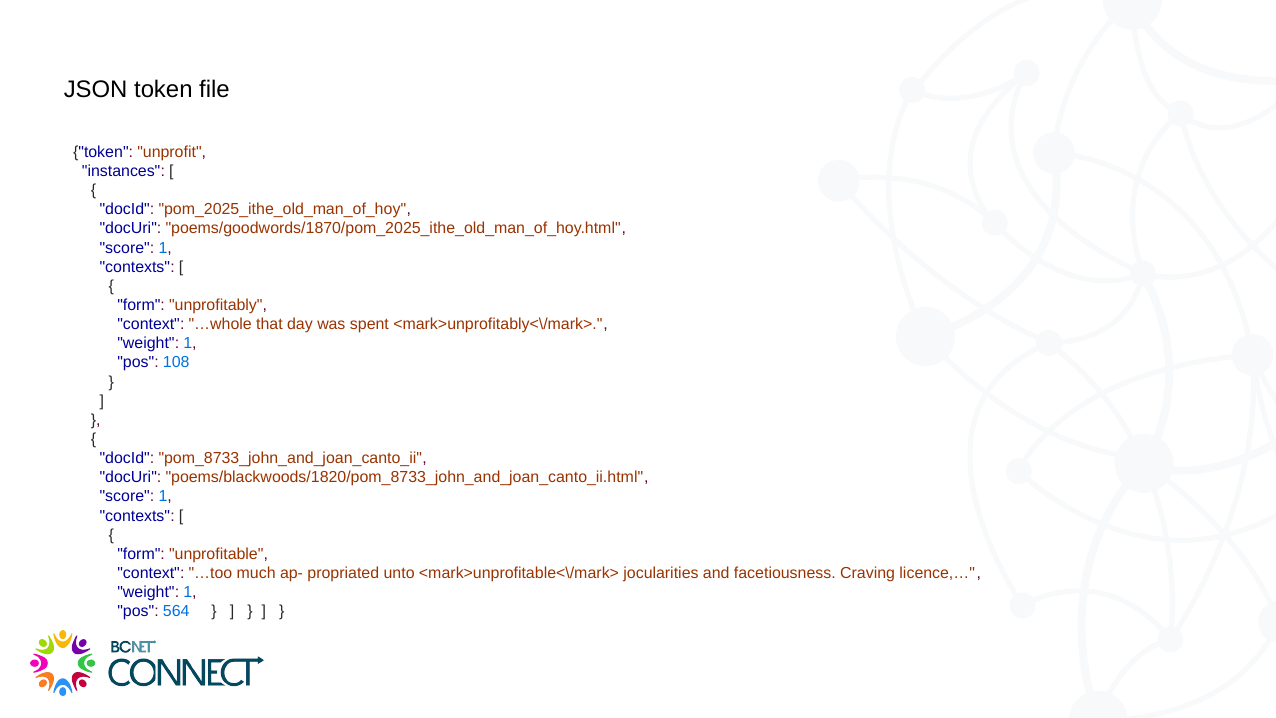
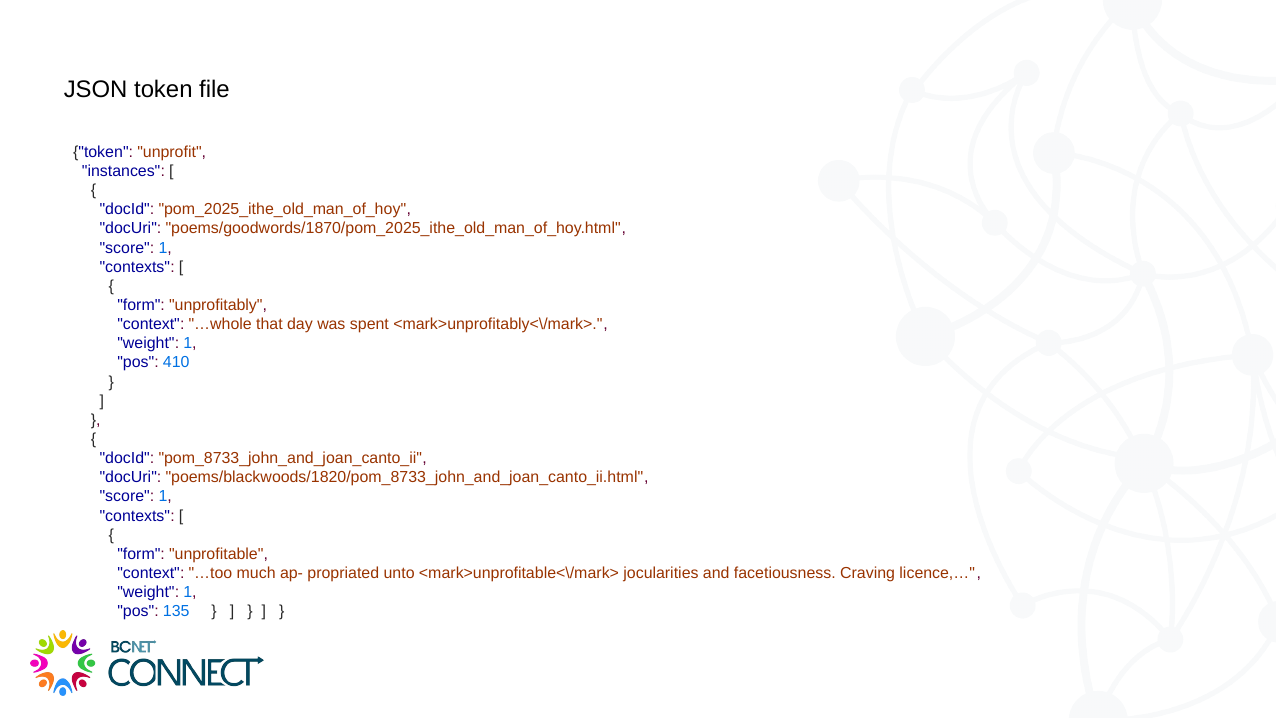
108: 108 -> 410 (176, 363)
564: 564 -> 135 (176, 611)
